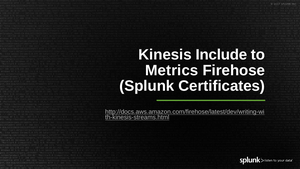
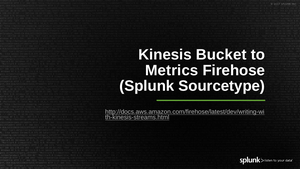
Include: Include -> Bucket (221, 55)
Certificates: Certificates -> Sourcetype (222, 86)
